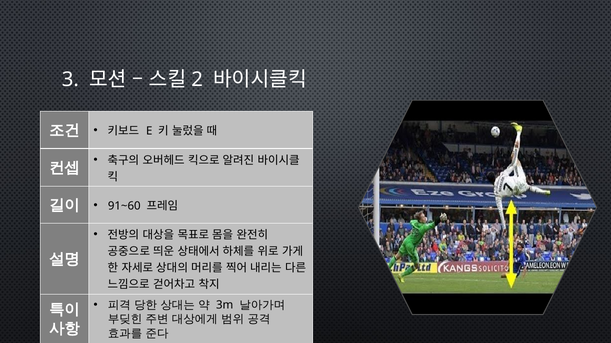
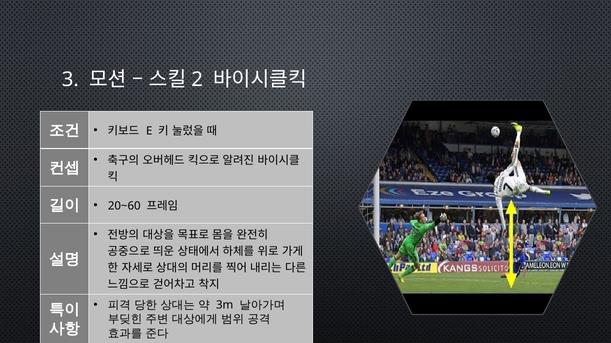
91~60: 91~60 -> 20~60 (124, 206)
